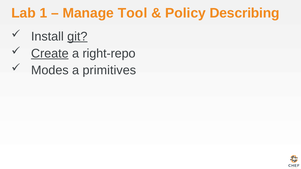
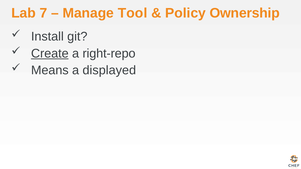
1: 1 -> 7 (43, 13)
Describing: Describing -> Ownership (245, 13)
git underline: present -> none (77, 37)
Modes: Modes -> Means (50, 70)
primitives: primitives -> displayed (109, 70)
